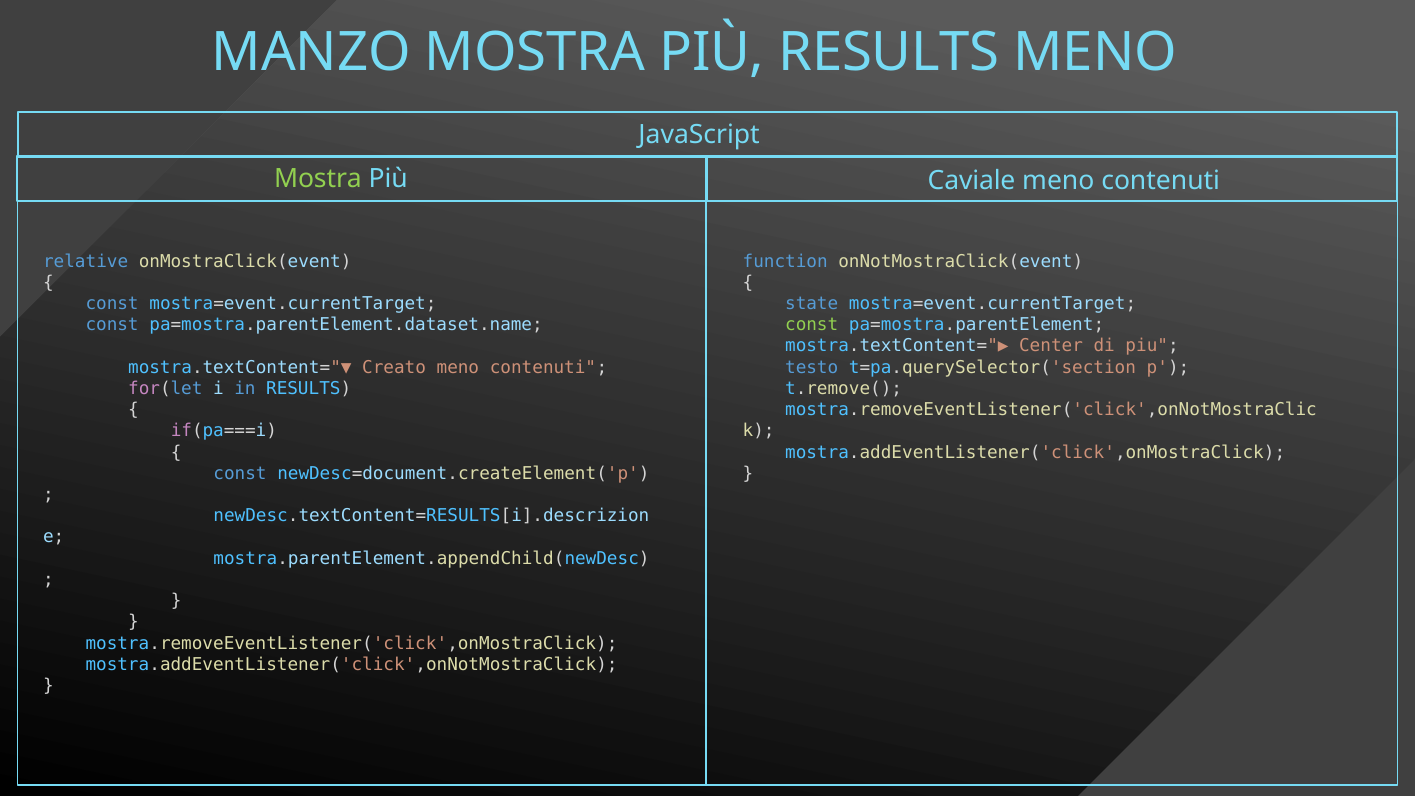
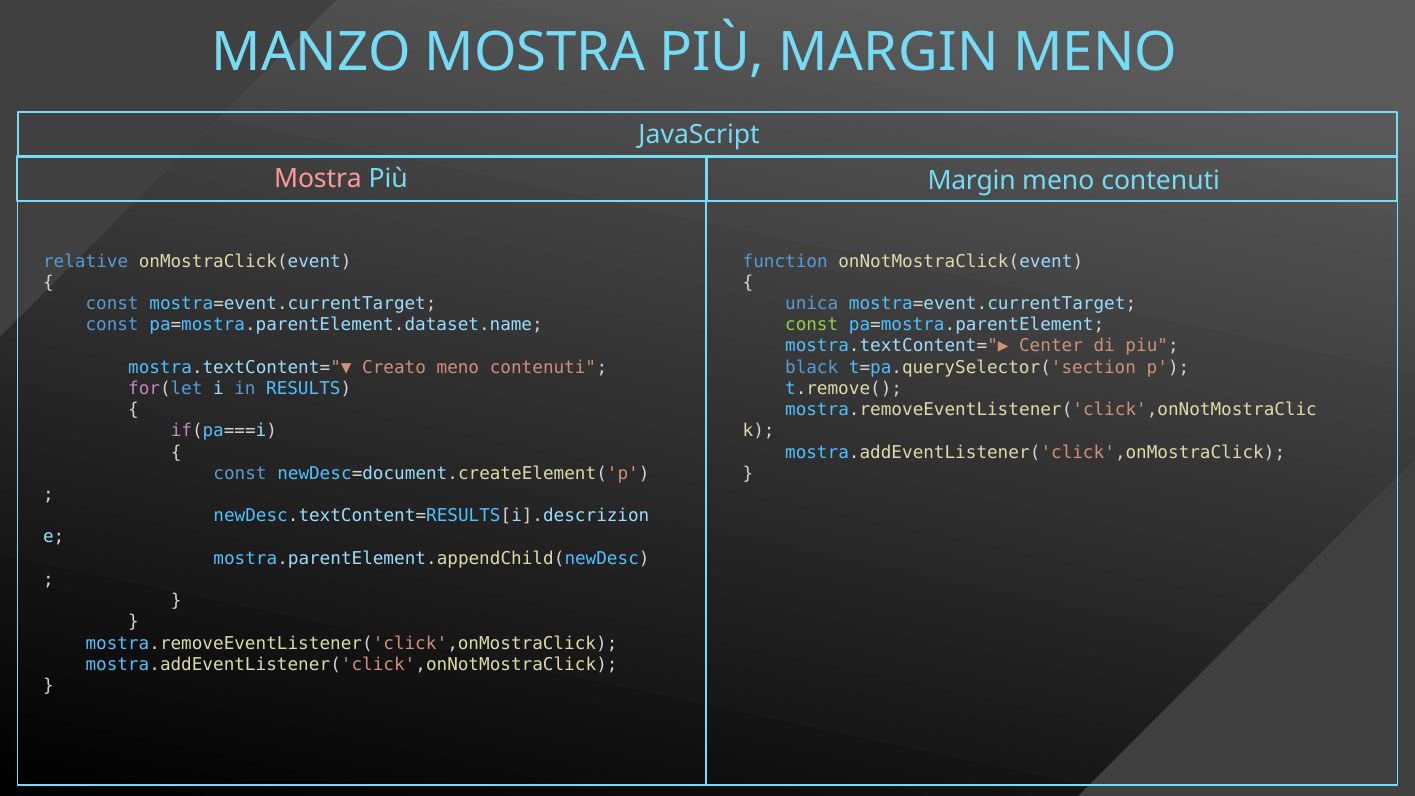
PIÙ RESULTS: RESULTS -> MARGIN (889, 53)
Mostra colour: light green -> pink (318, 179)
Caviale: Caviale -> Margin (972, 181)
state: state -> unica (812, 304)
testo: testo -> black (812, 367)
